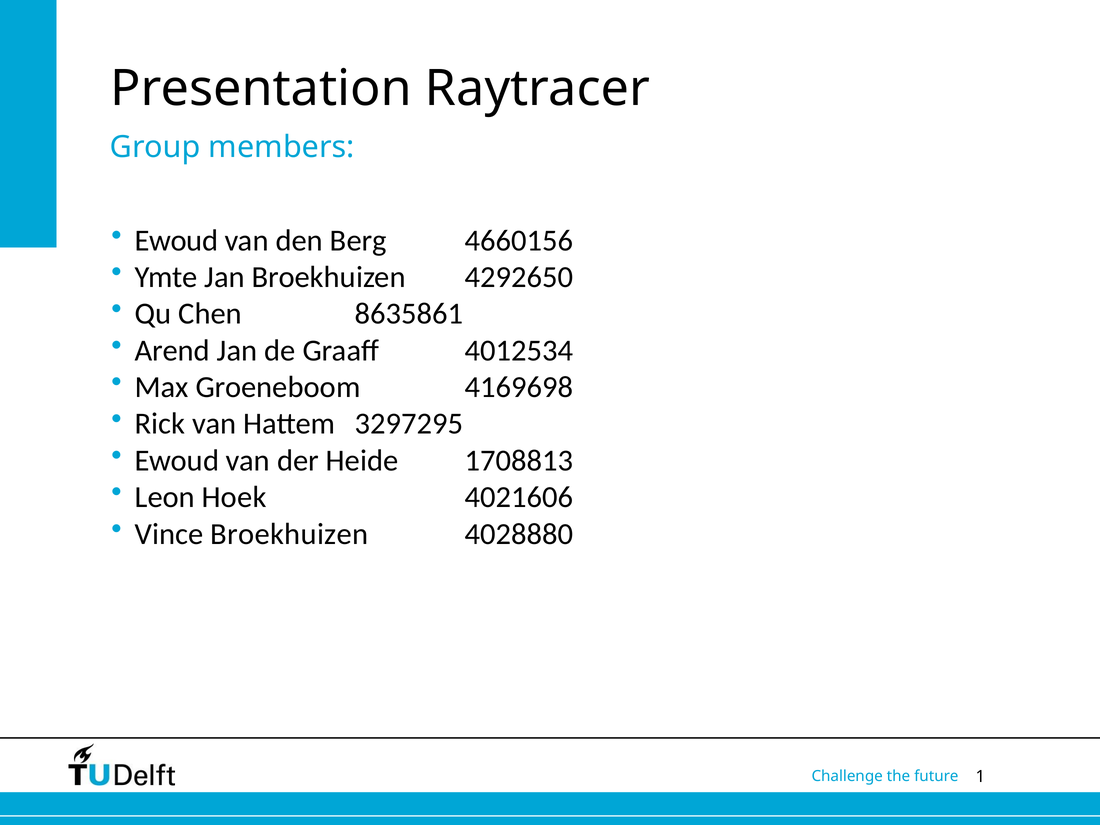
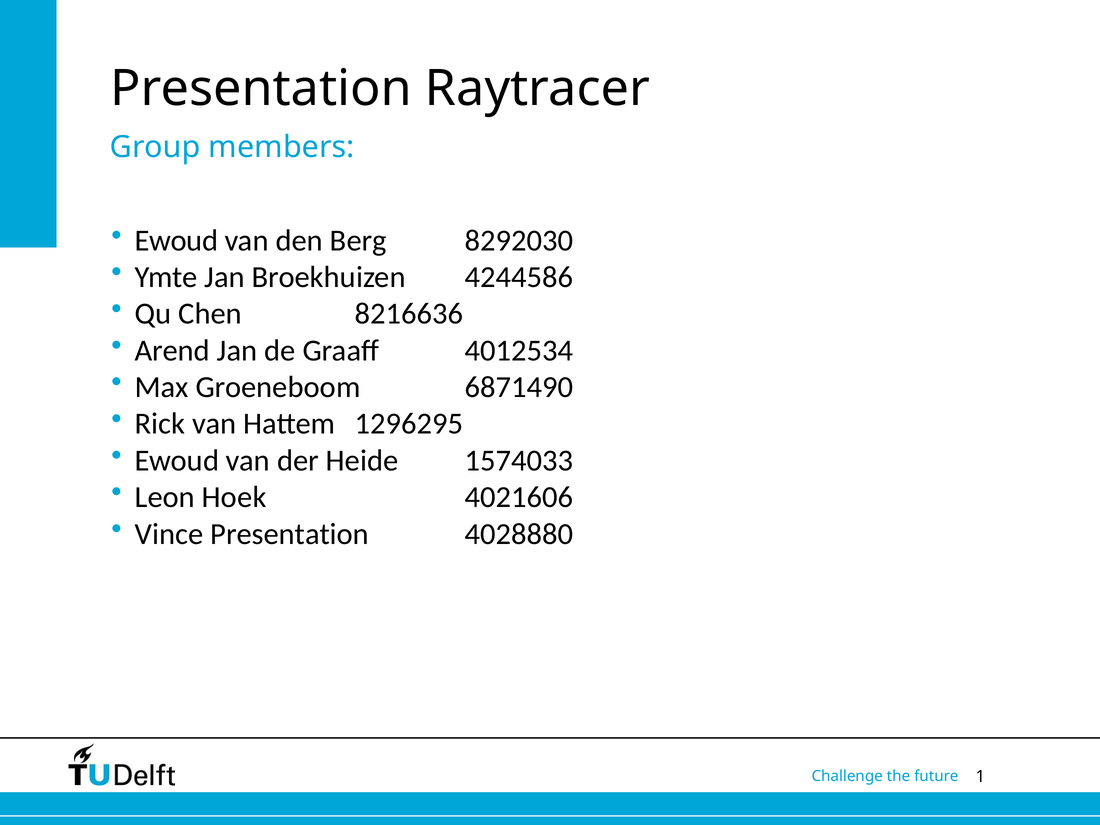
4660156: 4660156 -> 8292030 (519, 240)
4292650: 4292650 -> 4244586 (519, 277)
8635861: 8635861 -> 8216636 (409, 314)
4169698: 4169698 -> 6871490 (519, 387)
3297295: 3297295 -> 1296295 (409, 424)
1708813: 1708813 -> 1574033 (519, 461)
Vince Broekhuizen: Broekhuizen -> Presentation (290, 534)
